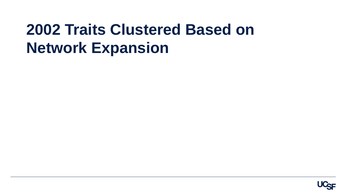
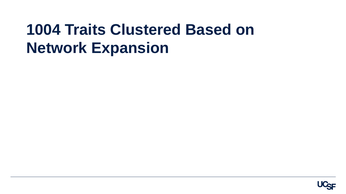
2002: 2002 -> 1004 (43, 30)
